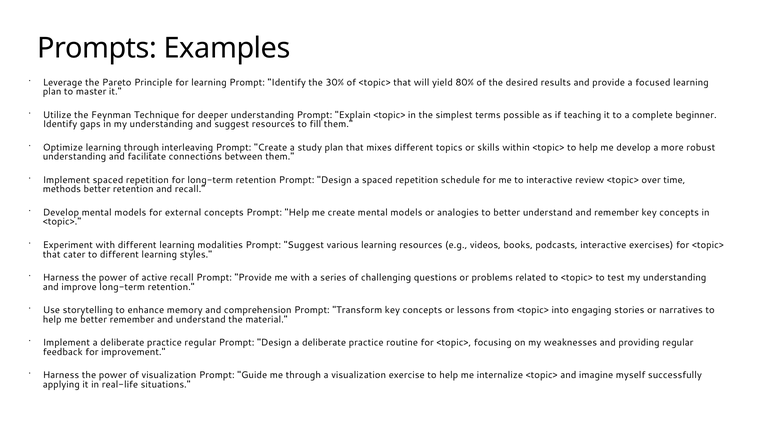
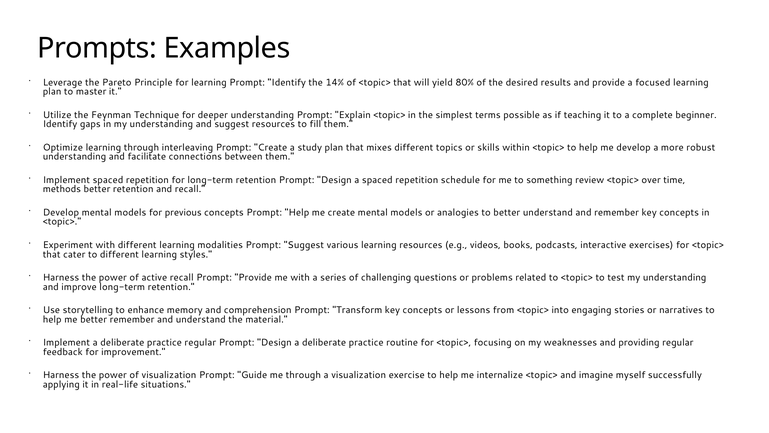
30%: 30% -> 14% (335, 82)
to interactive: interactive -> something (549, 180)
external: external -> previous (183, 212)
